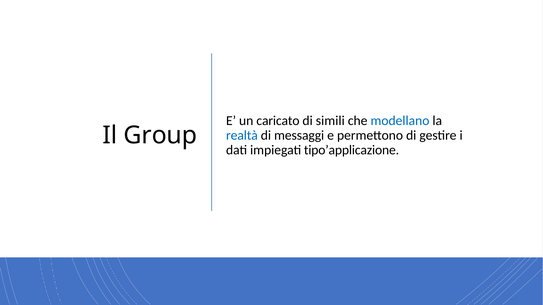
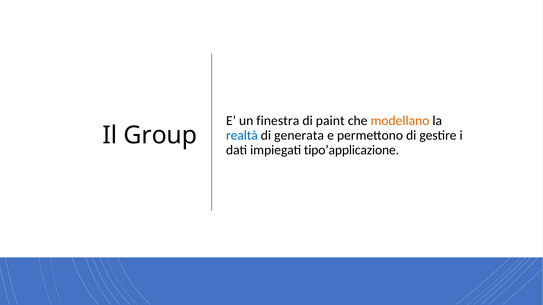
caricato: caricato -> finestra (278, 121)
simili: simili -> paint (330, 121)
modellano colour: blue -> orange (400, 121)
messaggi: messaggi -> generata (299, 136)
